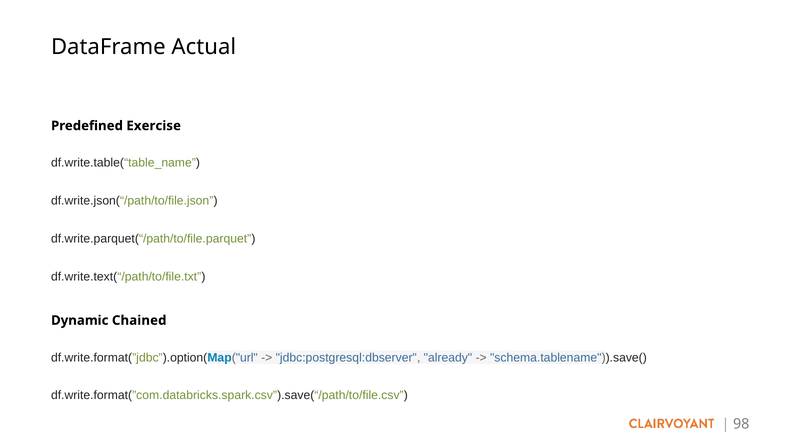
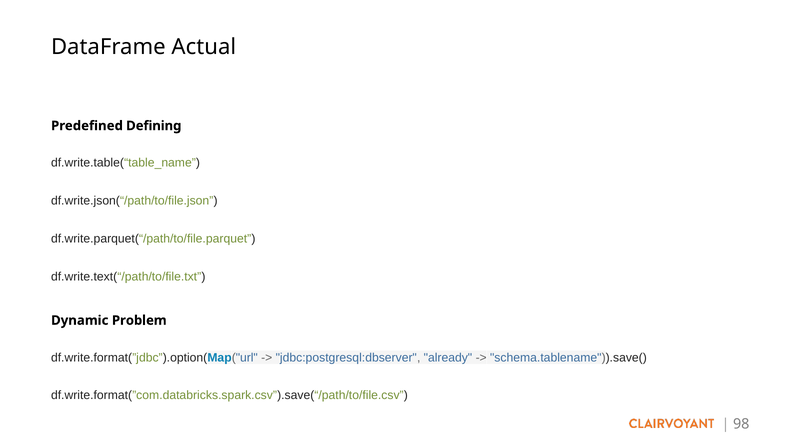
Exercise: Exercise -> Defining (154, 126)
Chained: Chained -> Problem (139, 321)
